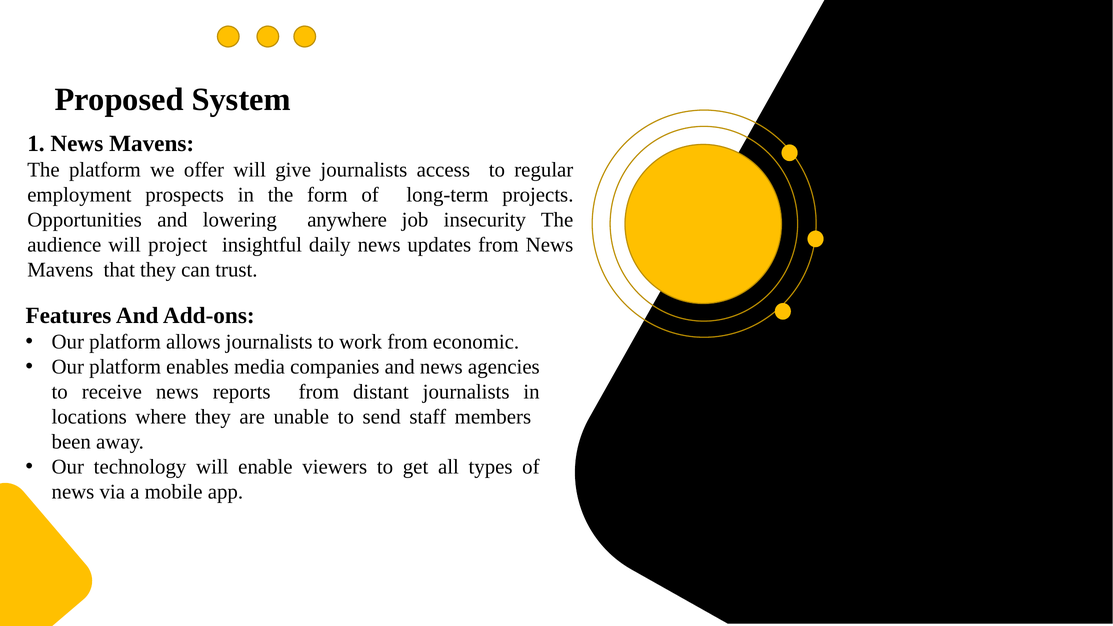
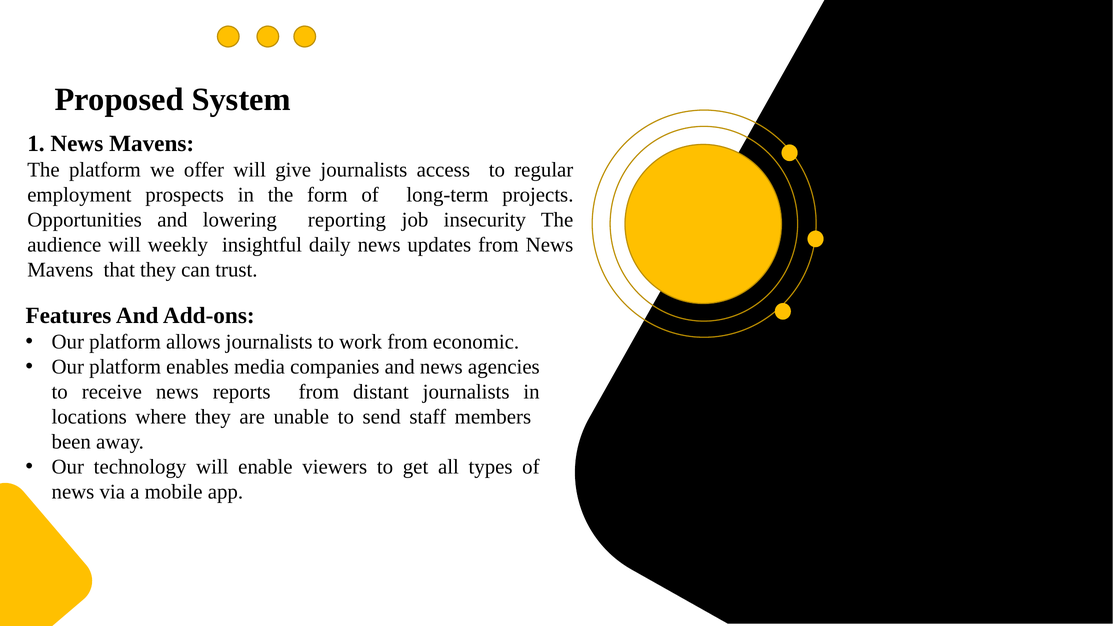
anywhere: anywhere -> reporting (347, 220)
project: project -> weekly (178, 245)
